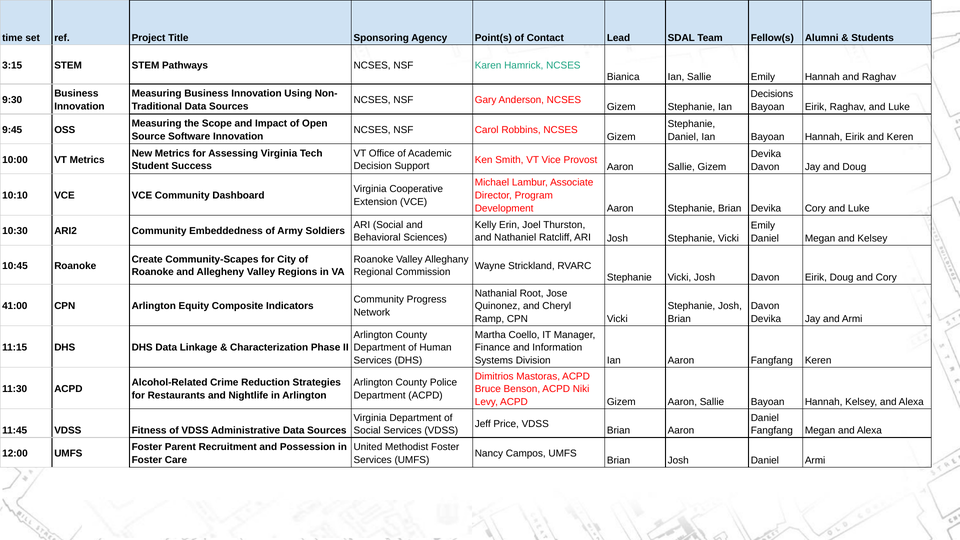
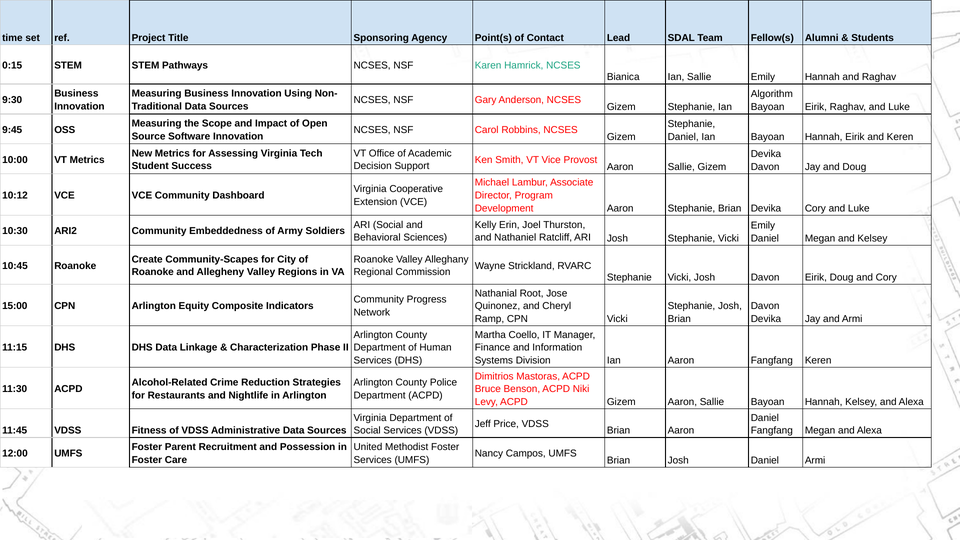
3:15: 3:15 -> 0:15 (12, 65)
Decisions: Decisions -> Algorithm (772, 94)
10:10: 10:10 -> 10:12 (15, 195)
41:00: 41:00 -> 15:00 (15, 306)
